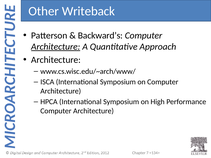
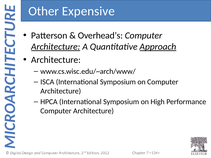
Writeback: Writeback -> Expensive (88, 11)
Backward’s: Backward’s -> Overhead’s (100, 35)
Approach underline: none -> present (158, 47)
